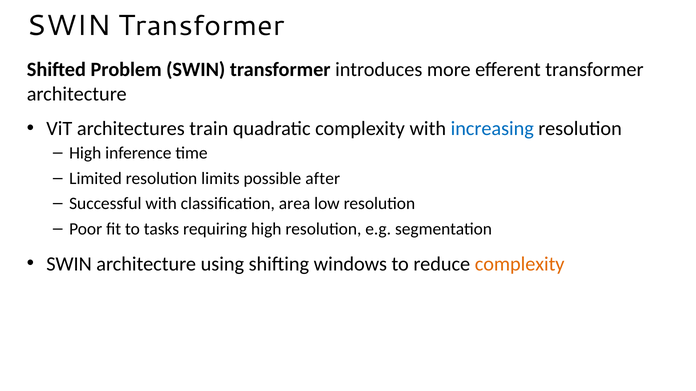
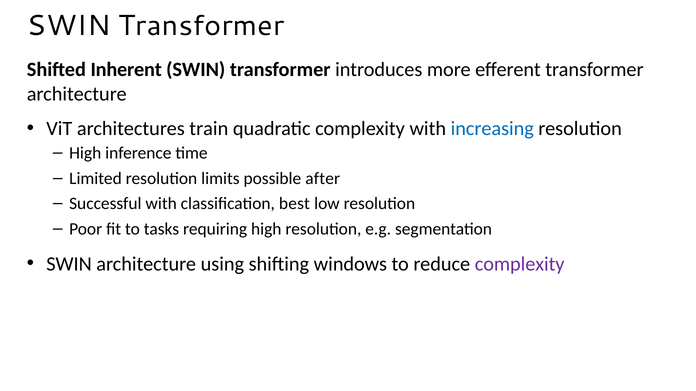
Problem: Problem -> Inherent (126, 70)
area: area -> best (294, 204)
complexity colour: orange -> purple (520, 264)
